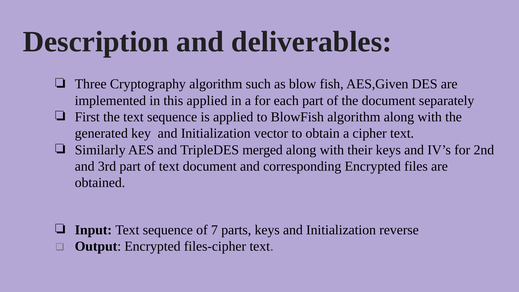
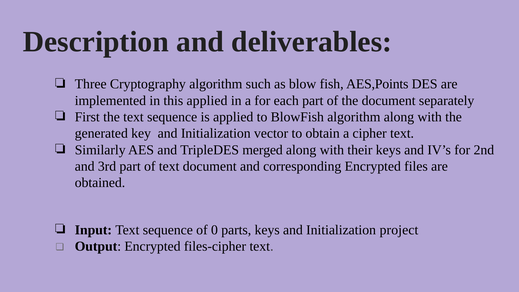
AES,Given: AES,Given -> AES,Points (377, 84)
7: 7 -> 0 (214, 230)
reverse: reverse -> project (399, 230)
